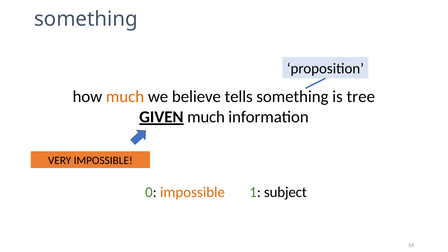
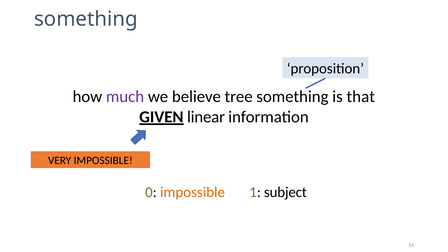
much colour: orange -> purple (125, 97)
tells: tells -> tree (239, 97)
tree: tree -> that (361, 97)
much: much -> linear (206, 117)
